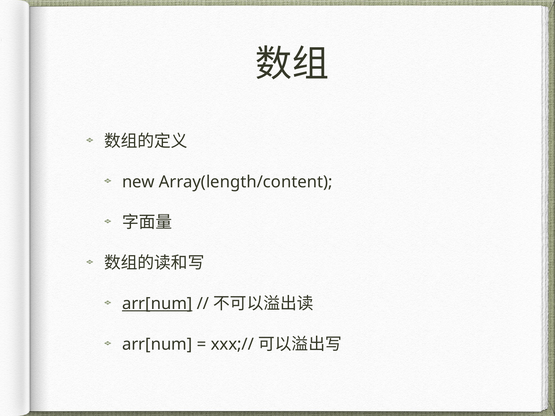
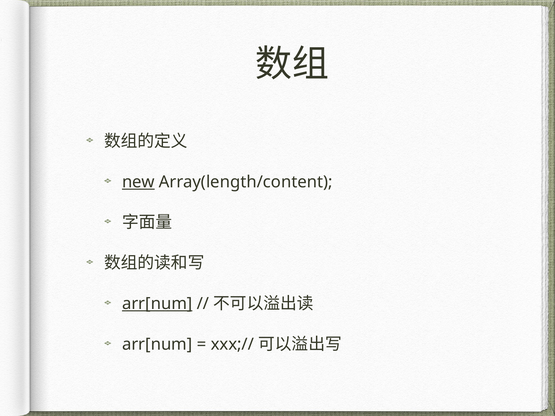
new underline: none -> present (138, 182)
